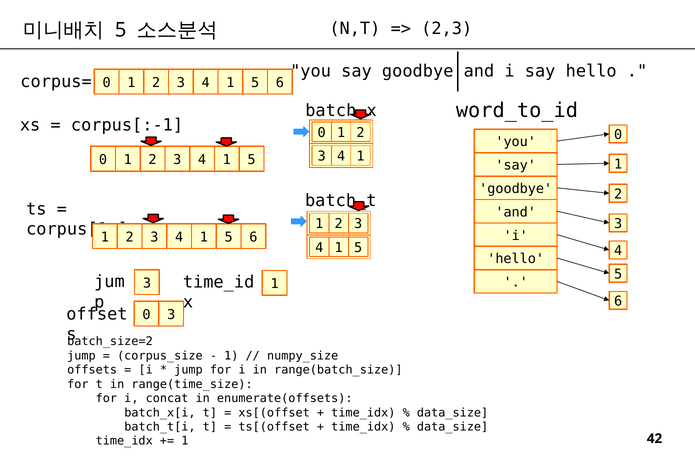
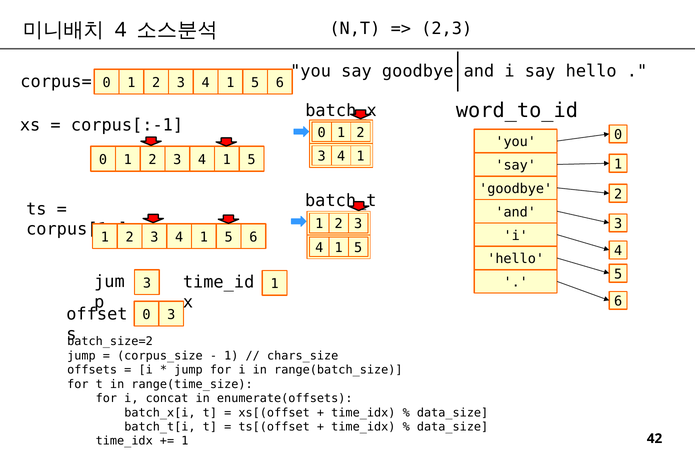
5: 5 -> 4 (121, 30)
numpy_size: numpy_size -> chars_size (303, 355)
